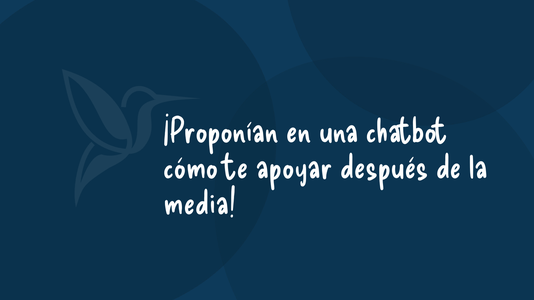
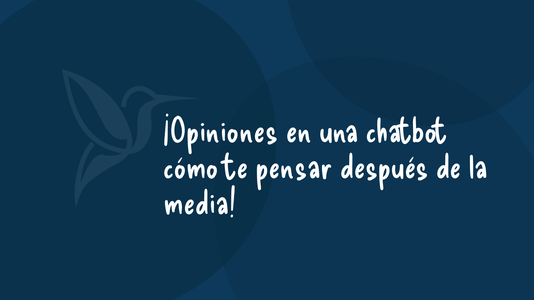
¡Proponían: ¡Proponían -> ¡Opiniones (221, 132)
apoyar: apoyar -> pensar (294, 168)
